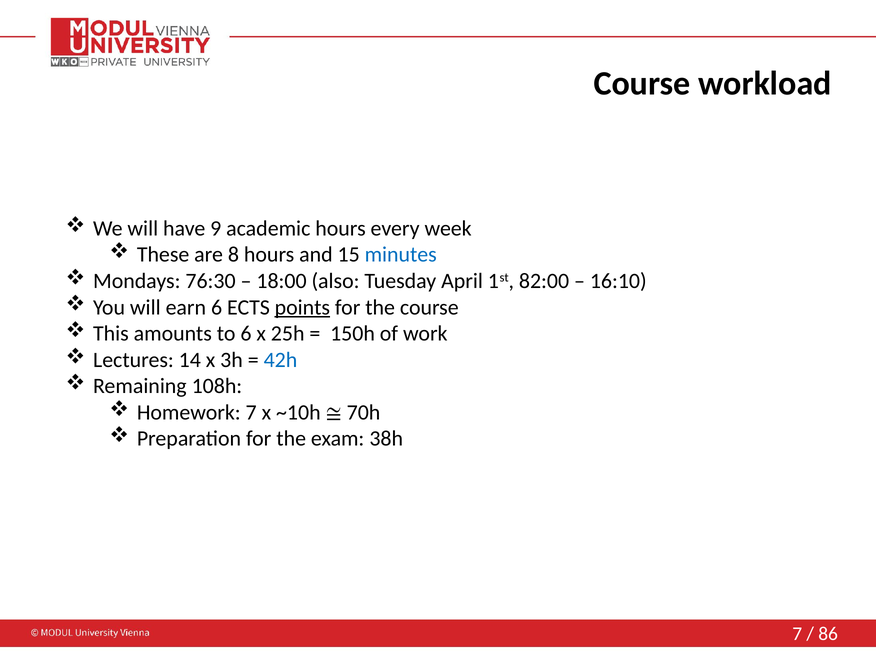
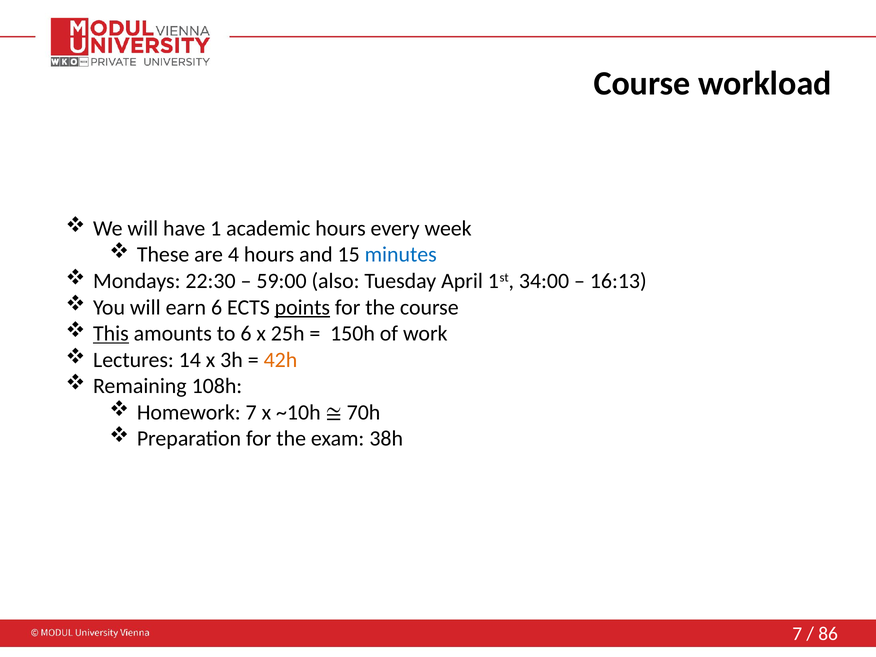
9: 9 -> 1 (216, 228)
8: 8 -> 4 (233, 255)
76:30: 76:30 -> 22:30 (211, 281)
18:00: 18:00 -> 59:00 (282, 281)
82:00: 82:00 -> 34:00 (544, 281)
16:10: 16:10 -> 16:13 (618, 281)
This underline: none -> present (111, 334)
42h colour: blue -> orange (280, 360)
